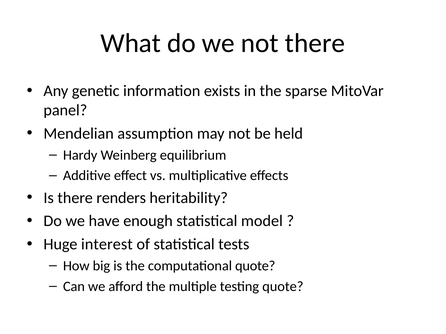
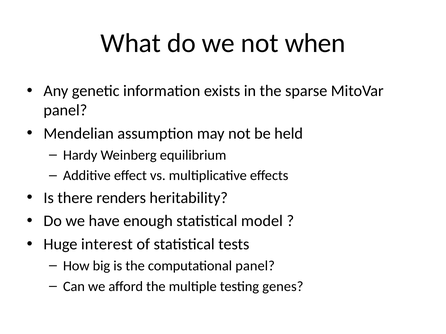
not there: there -> when (315, 43)
computational quote: quote -> panel (255, 266)
testing quote: quote -> genes (283, 287)
